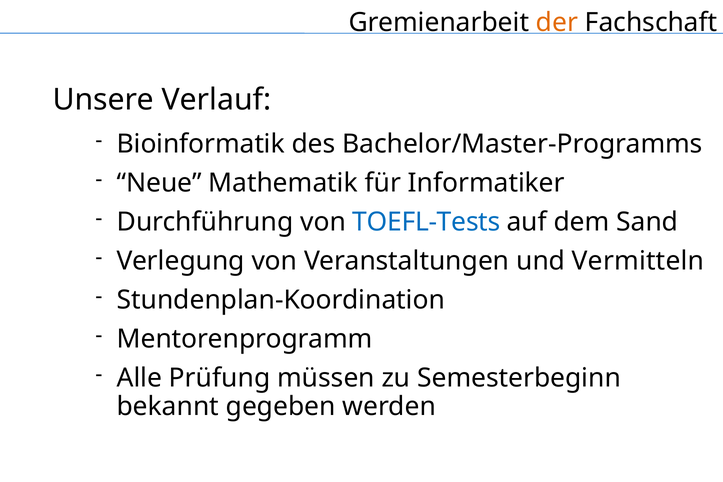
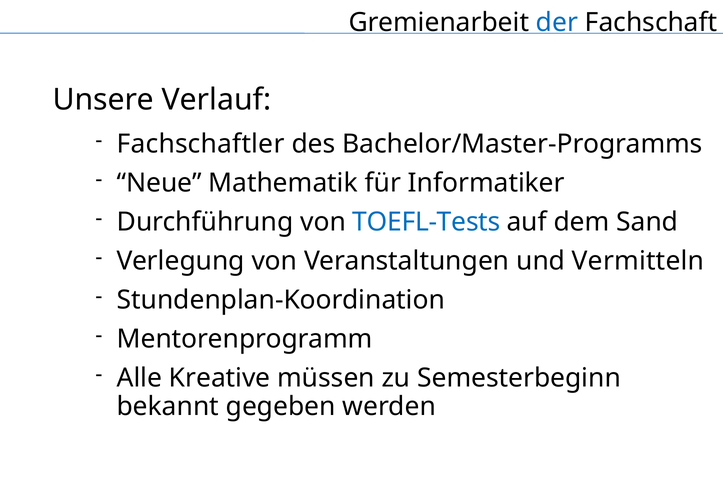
der colour: orange -> blue (557, 22)
Bioinformatik: Bioinformatik -> Fachschaftler (201, 144)
Prüfung: Prüfung -> Kreative (220, 378)
